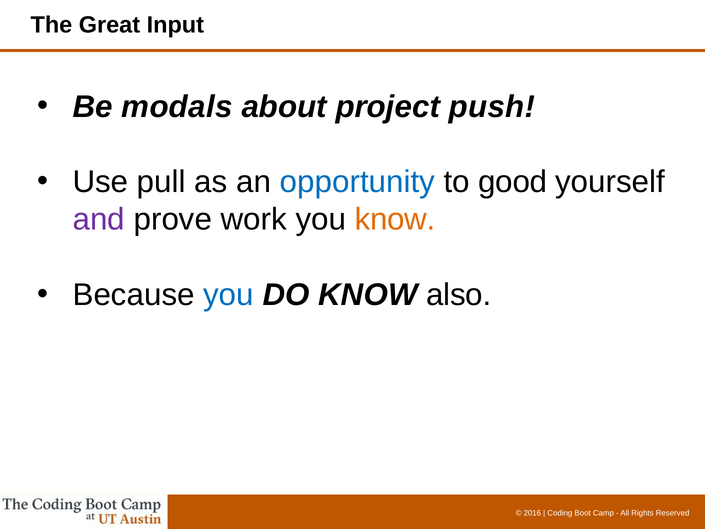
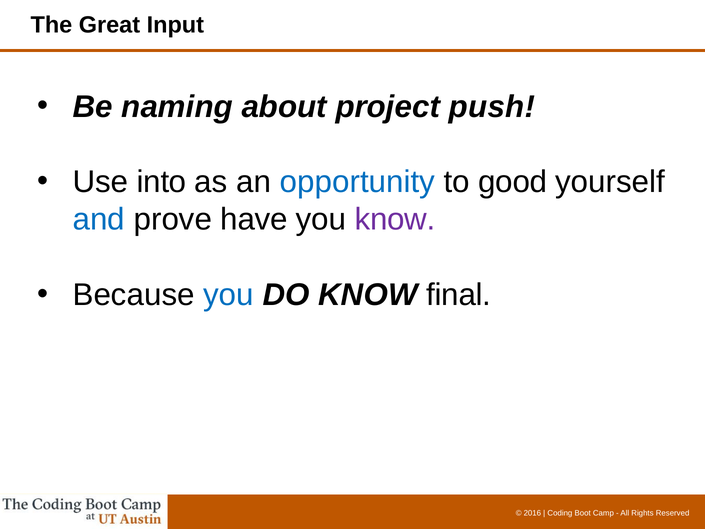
modals: modals -> naming (177, 107)
pull: pull -> into (162, 182)
and colour: purple -> blue (99, 220)
work: work -> have (254, 220)
know colour: orange -> purple (395, 220)
also: also -> final (459, 295)
